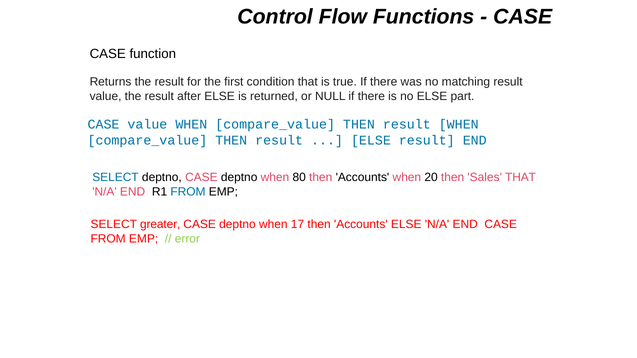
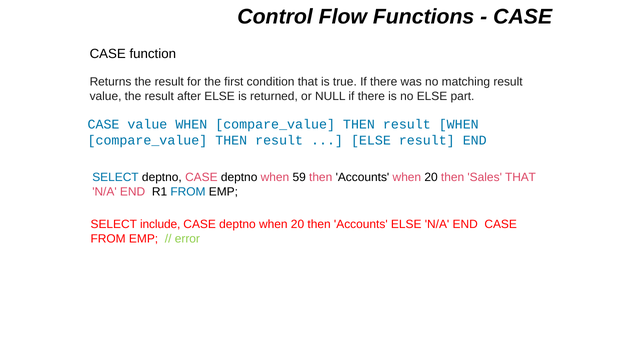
80: 80 -> 59 (299, 178)
greater: greater -> include (160, 225)
deptno when 17: 17 -> 20 (298, 225)
